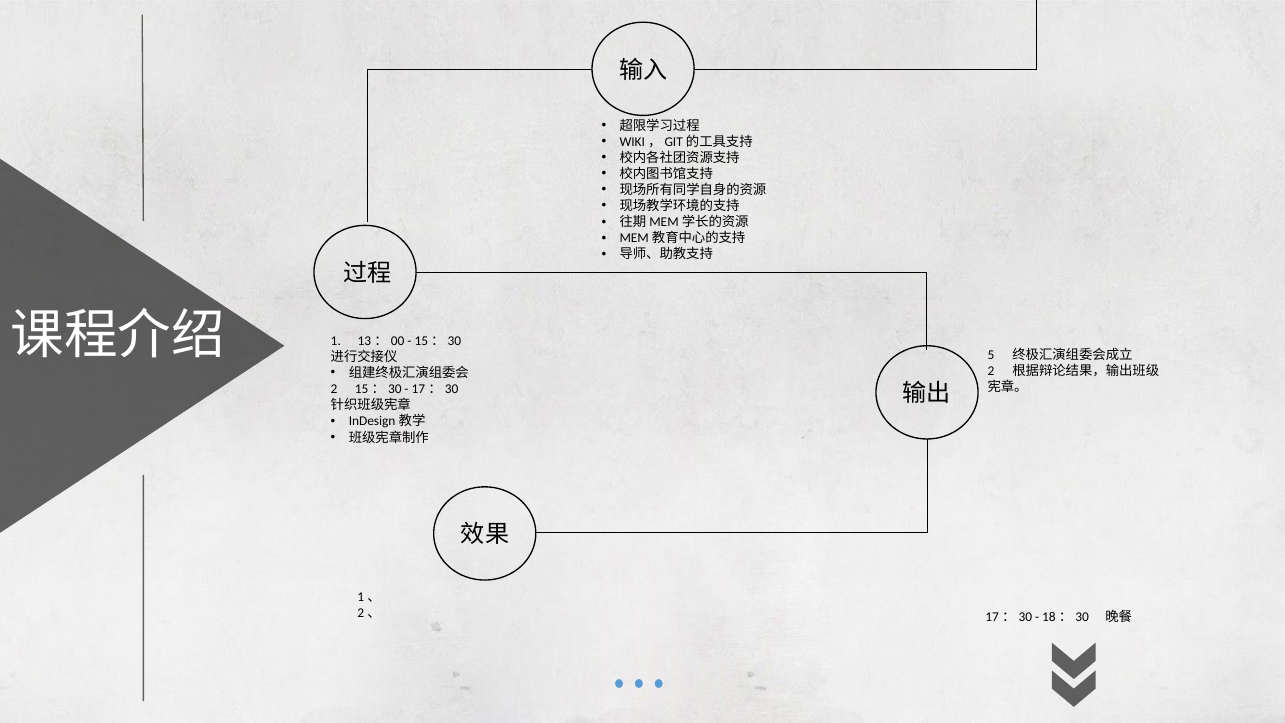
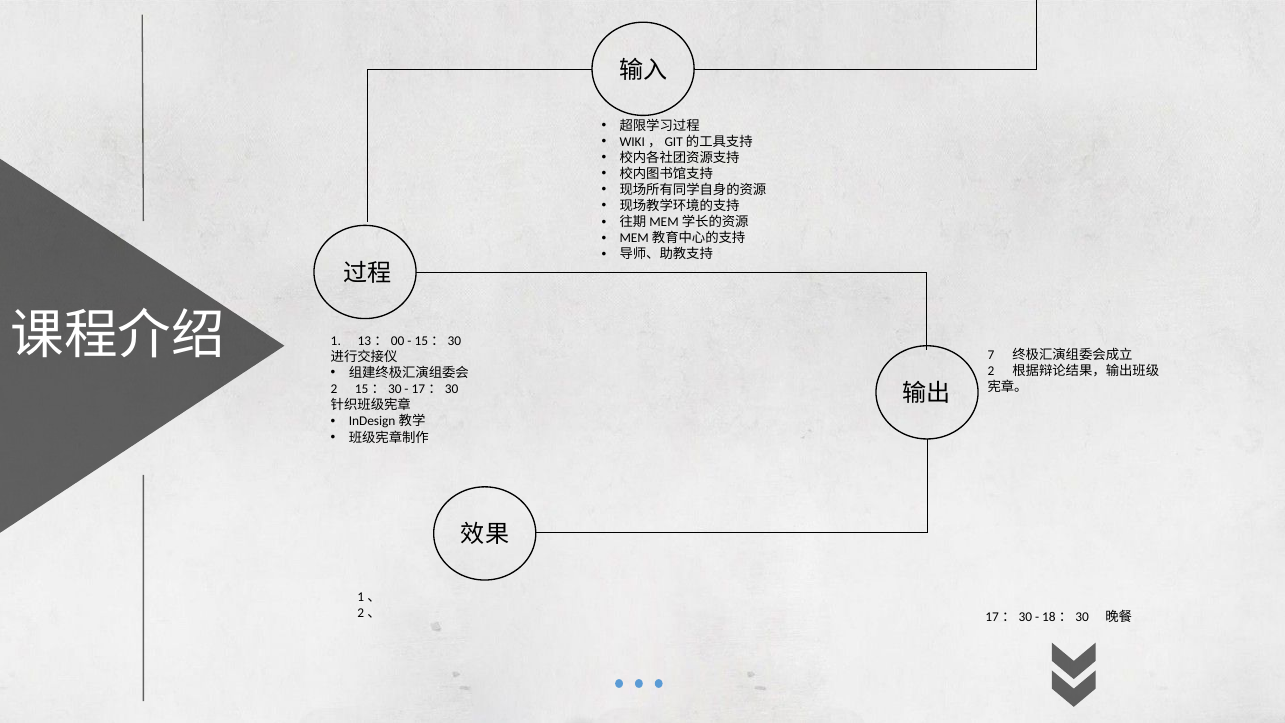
5: 5 -> 7 (991, 355)
